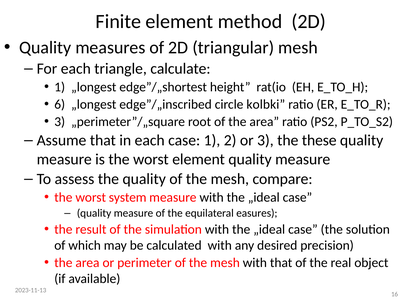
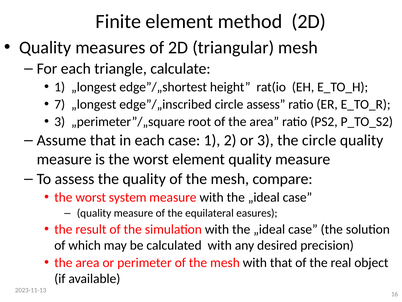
6: 6 -> 7 (60, 104)
circle kolbki: kolbki -> assess (266, 104)
the these: these -> circle (319, 140)
